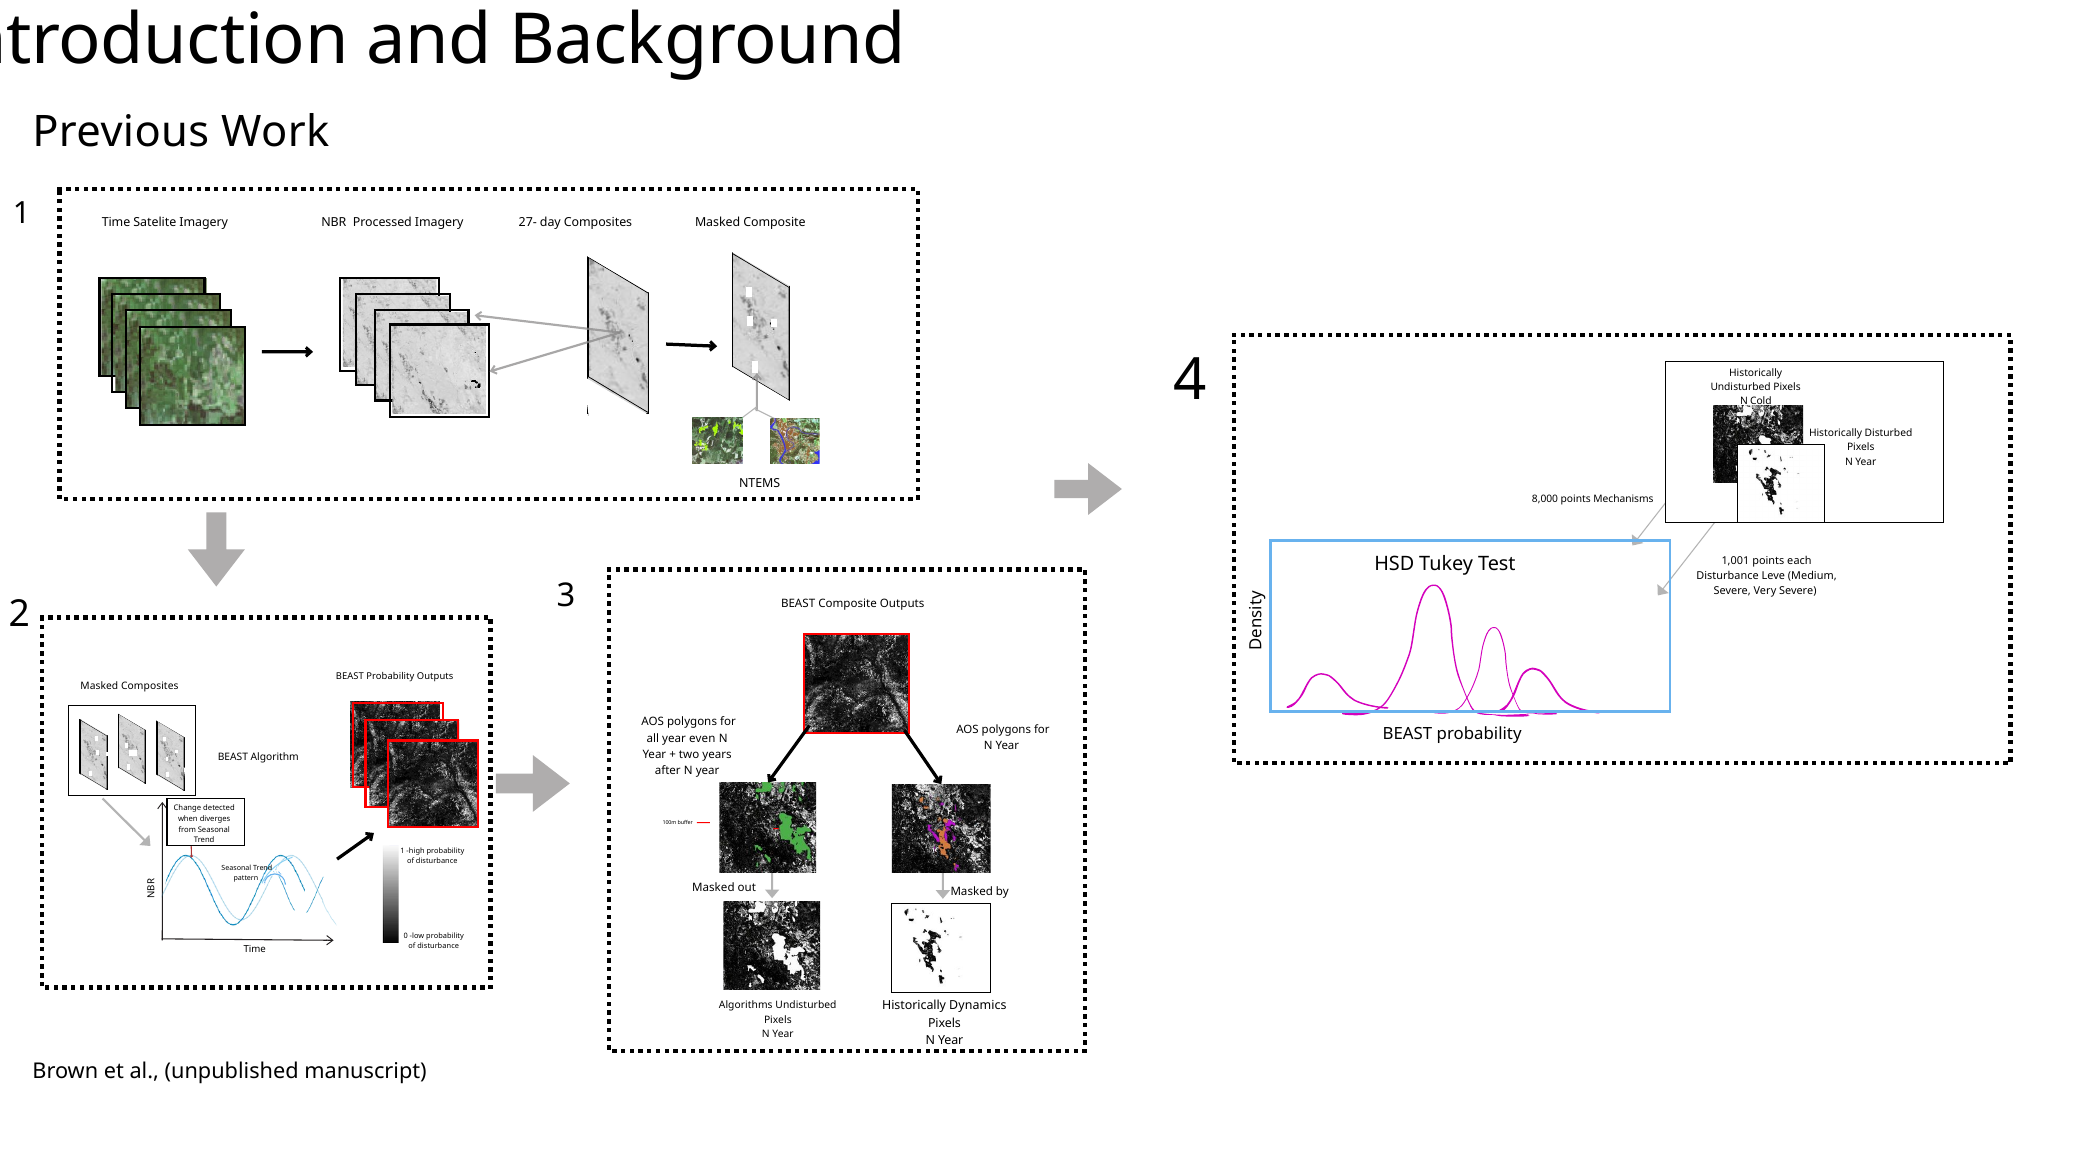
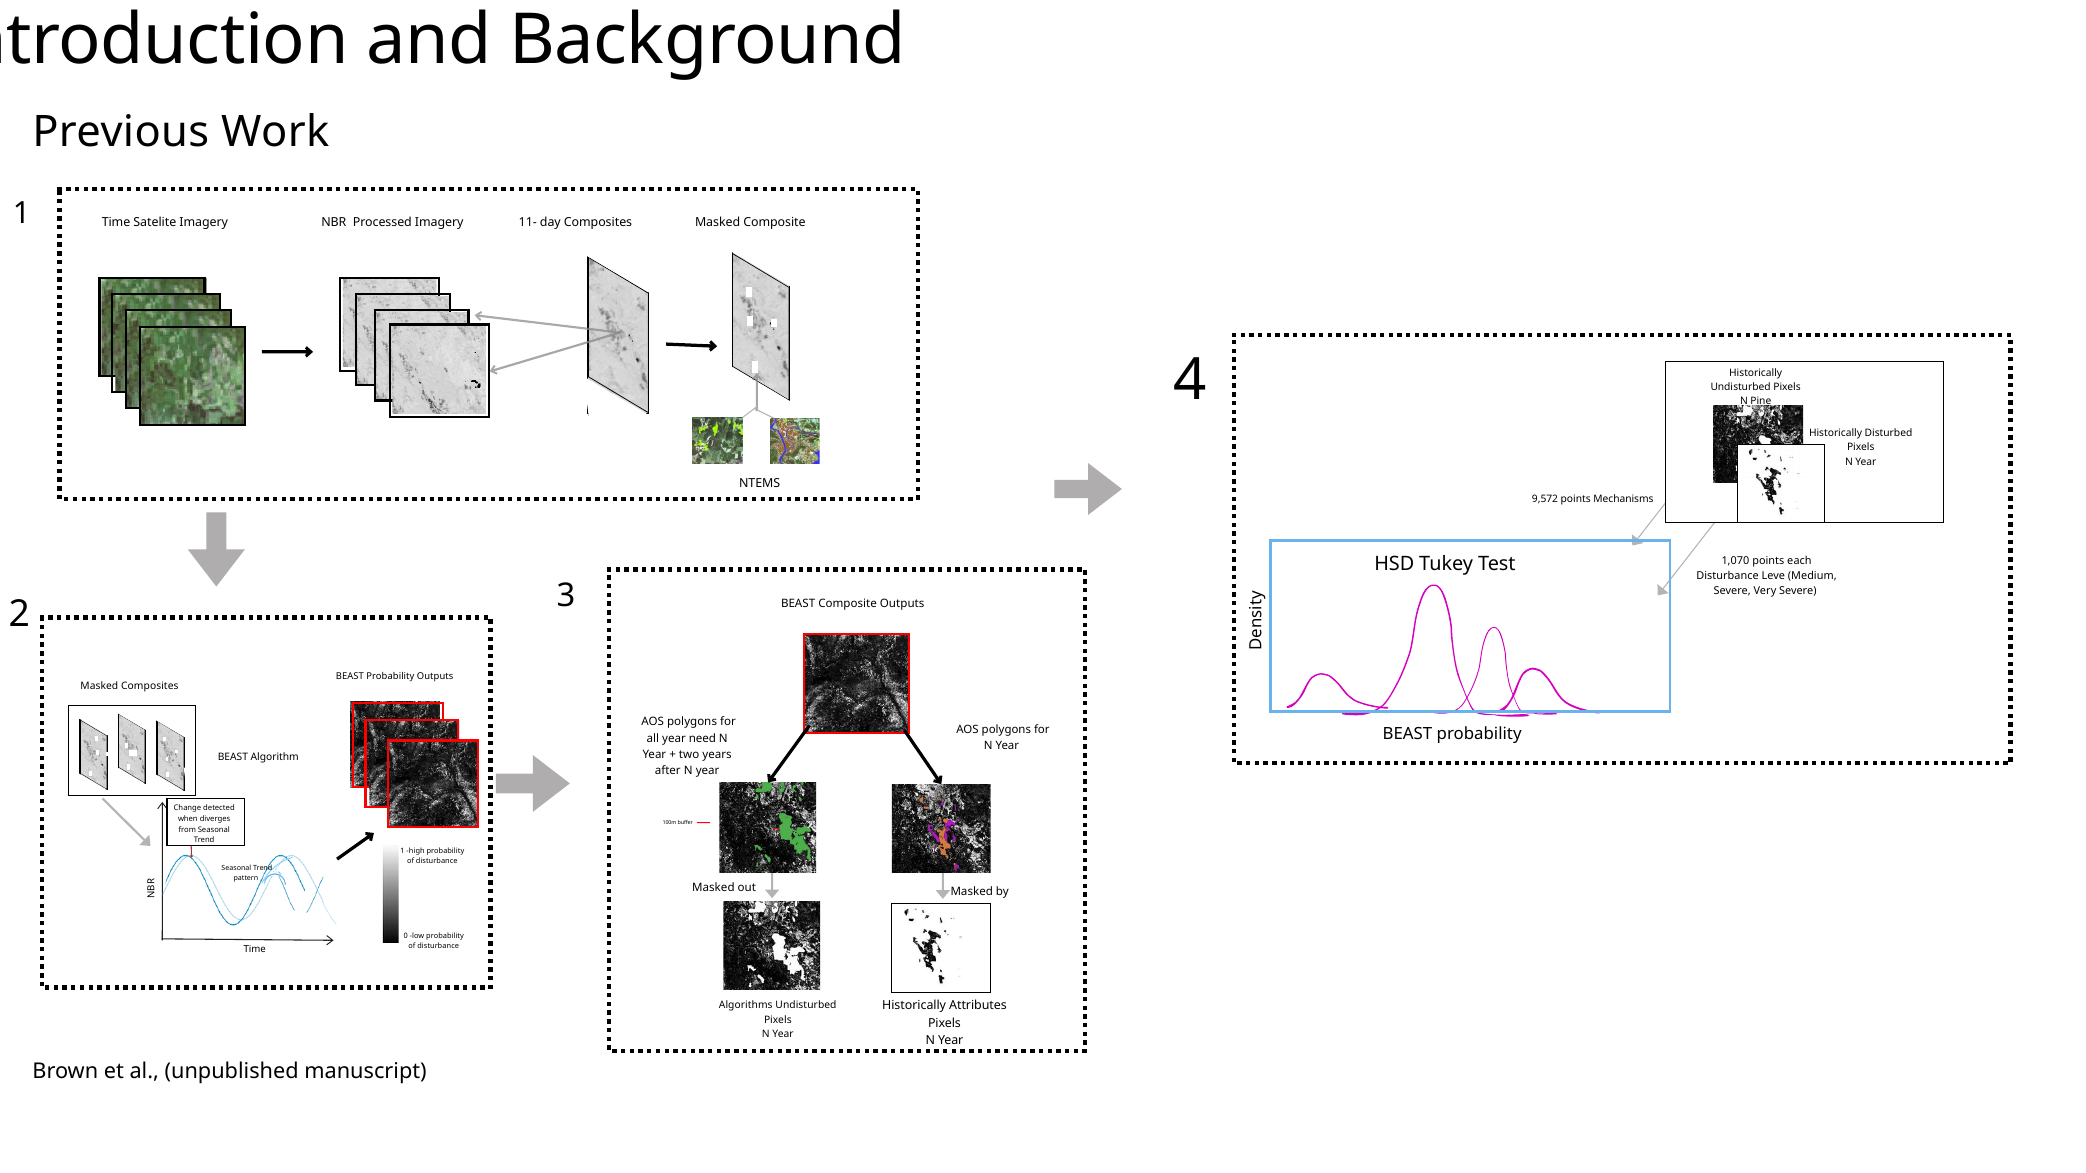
27-: 27- -> 11- (528, 222)
Cold: Cold -> Pine (1761, 402)
8,000: 8,000 -> 9,572 (1545, 499)
1,001: 1,001 -> 1,070 (1735, 561)
even: even -> need (702, 738)
Dynamics: Dynamics -> Attributes (978, 1006)
